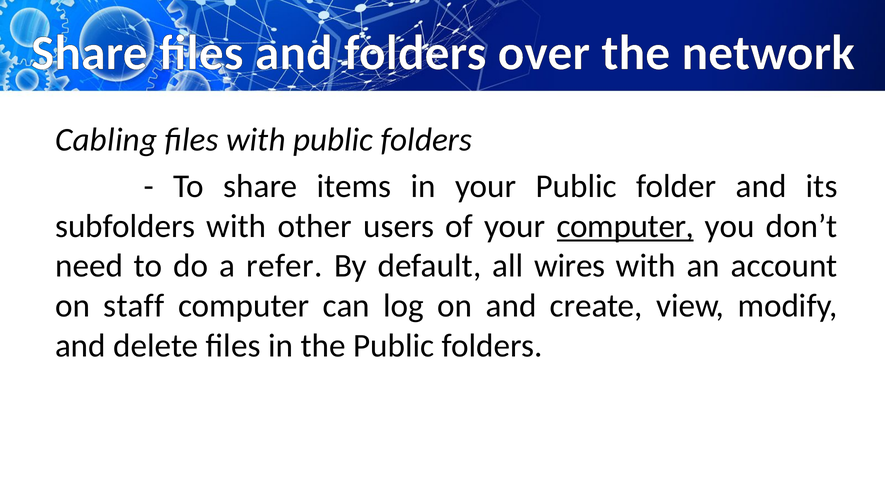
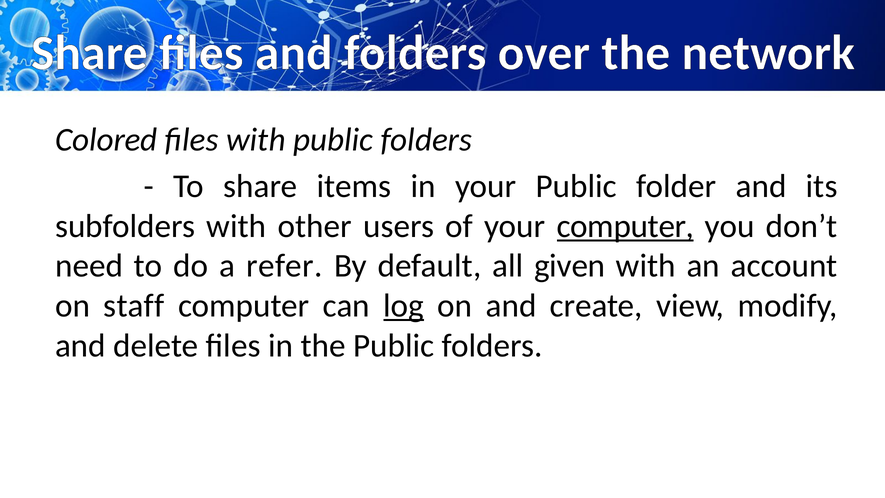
Cabling: Cabling -> Colored (106, 140)
wires: wires -> given (570, 266)
log underline: none -> present (404, 306)
